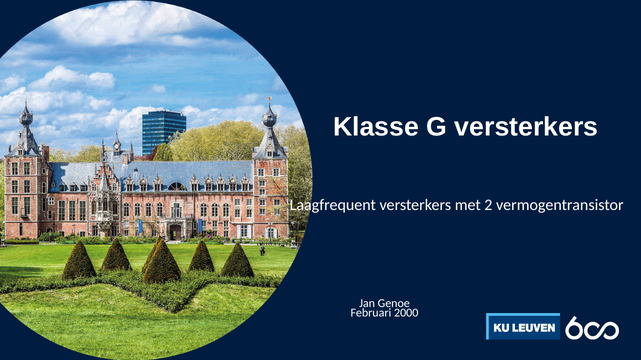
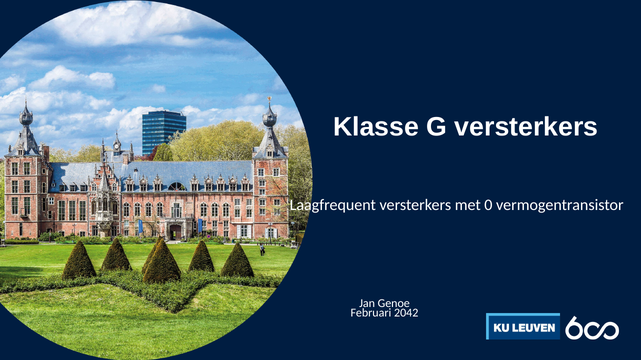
2: 2 -> 0 (488, 205)
2000: 2000 -> 2042 (406, 313)
